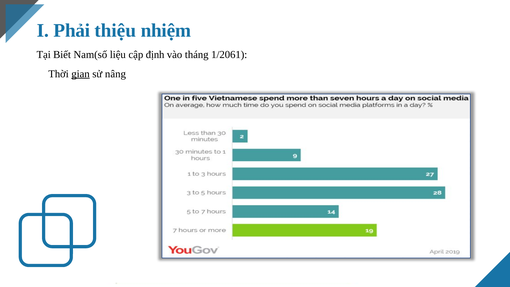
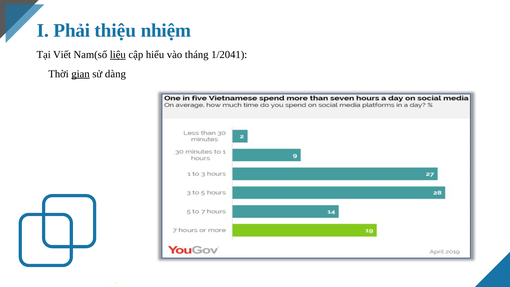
Biết: Biết -> Viết (62, 55)
liệu underline: none -> present (118, 55)
định: định -> hiểu (155, 55)
1/2061: 1/2061 -> 1/2041 (229, 55)
nâng: nâng -> dàng (115, 74)
